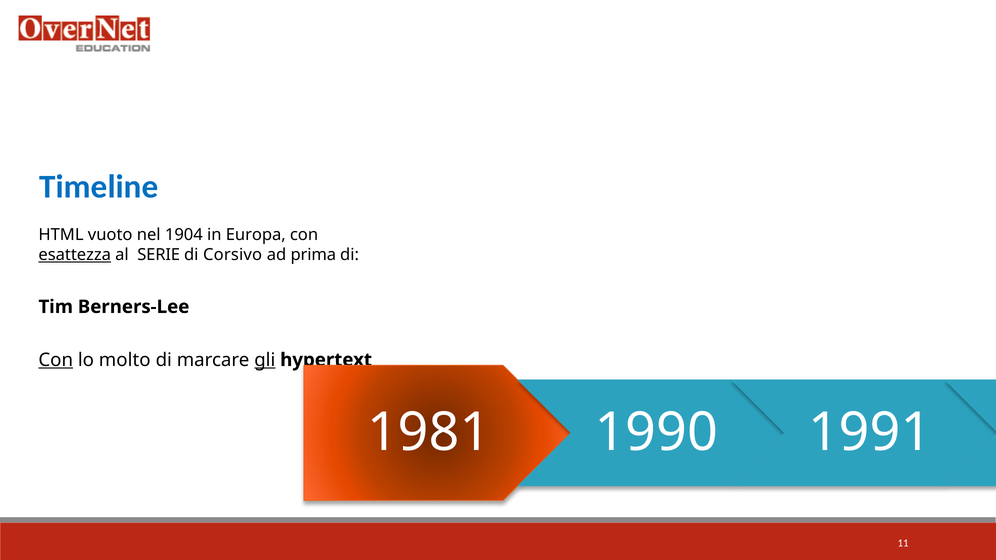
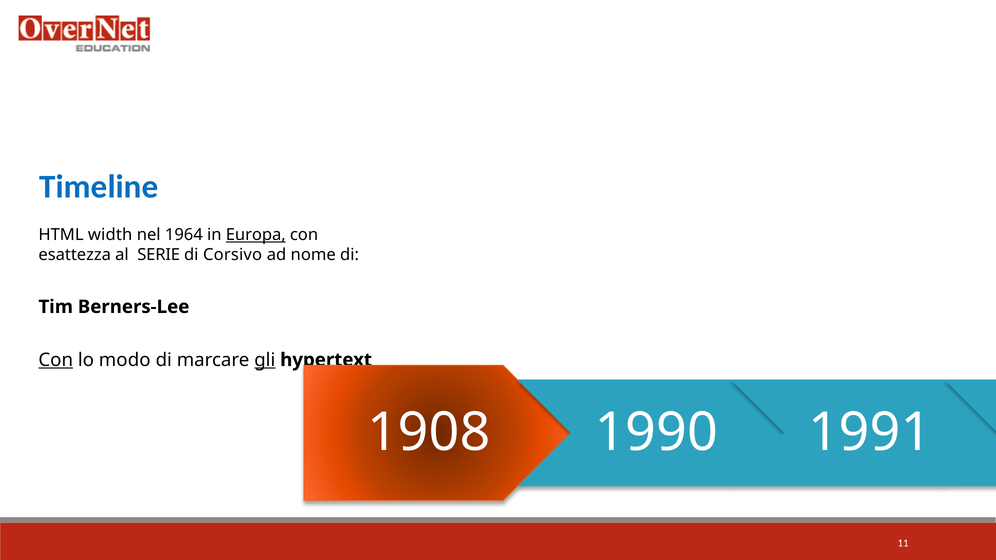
vuoto: vuoto -> width (110, 235)
1904: 1904 -> 1964 (184, 235)
Europa underline: none -> present (256, 235)
esattezza underline: present -> none (75, 255)
prima: prima -> nome (313, 255)
molto: molto -> modo (125, 360)
1981: 1981 -> 1908 (429, 433)
